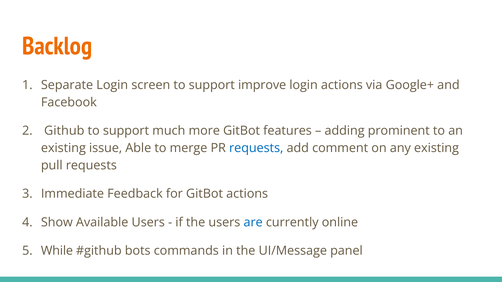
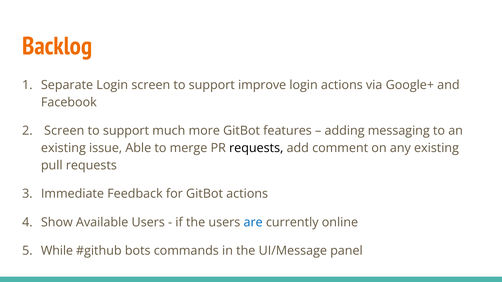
Github: Github -> Screen (64, 131)
prominent: prominent -> messaging (399, 131)
requests colour: blue -> black (256, 148)
